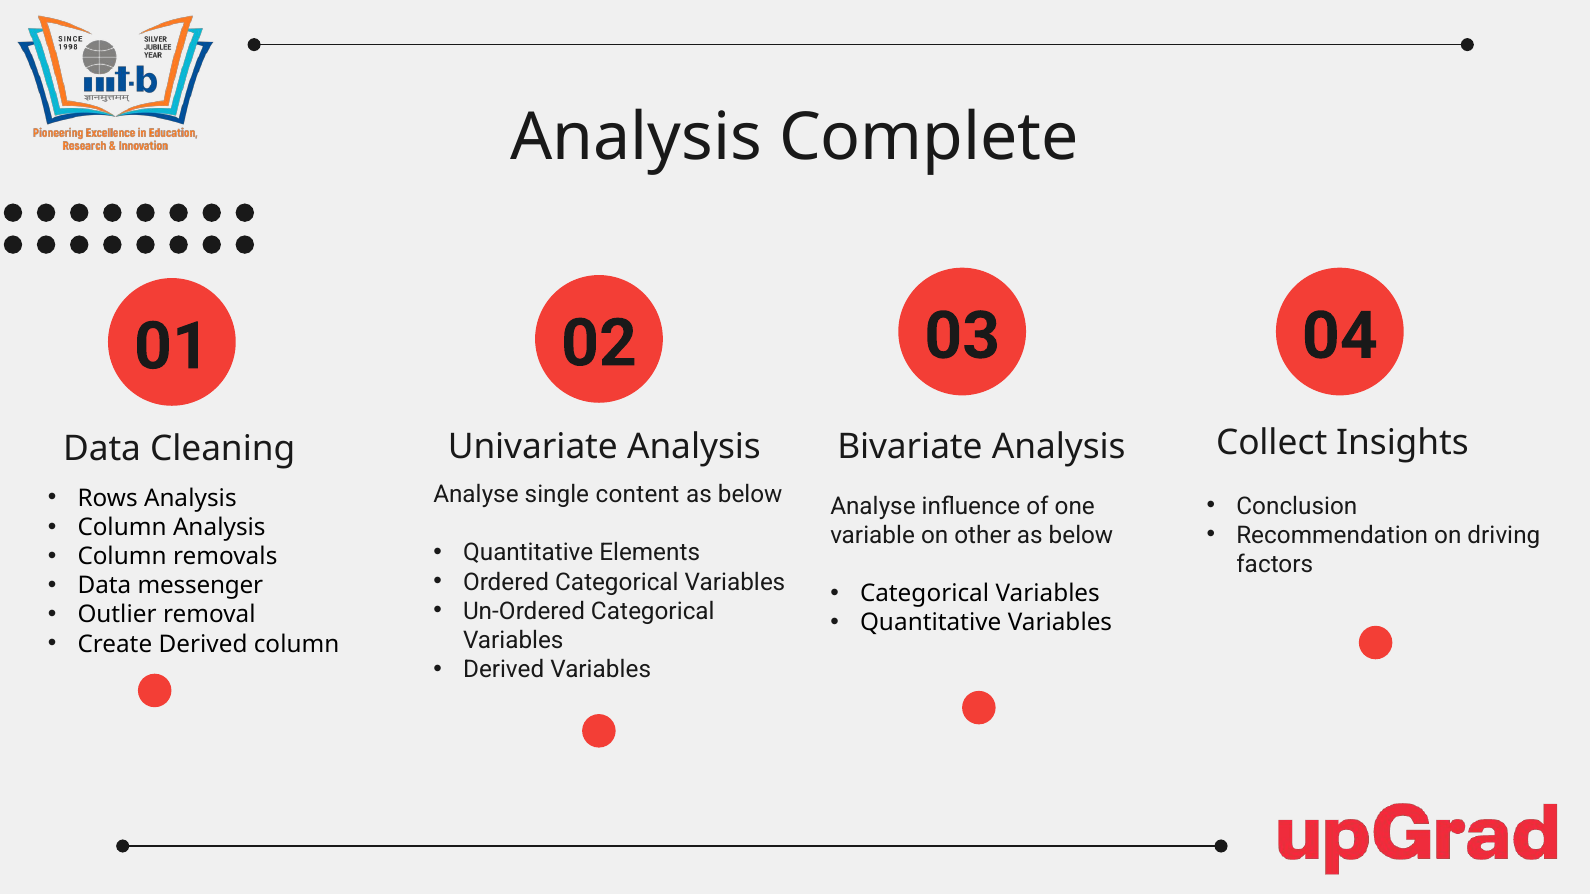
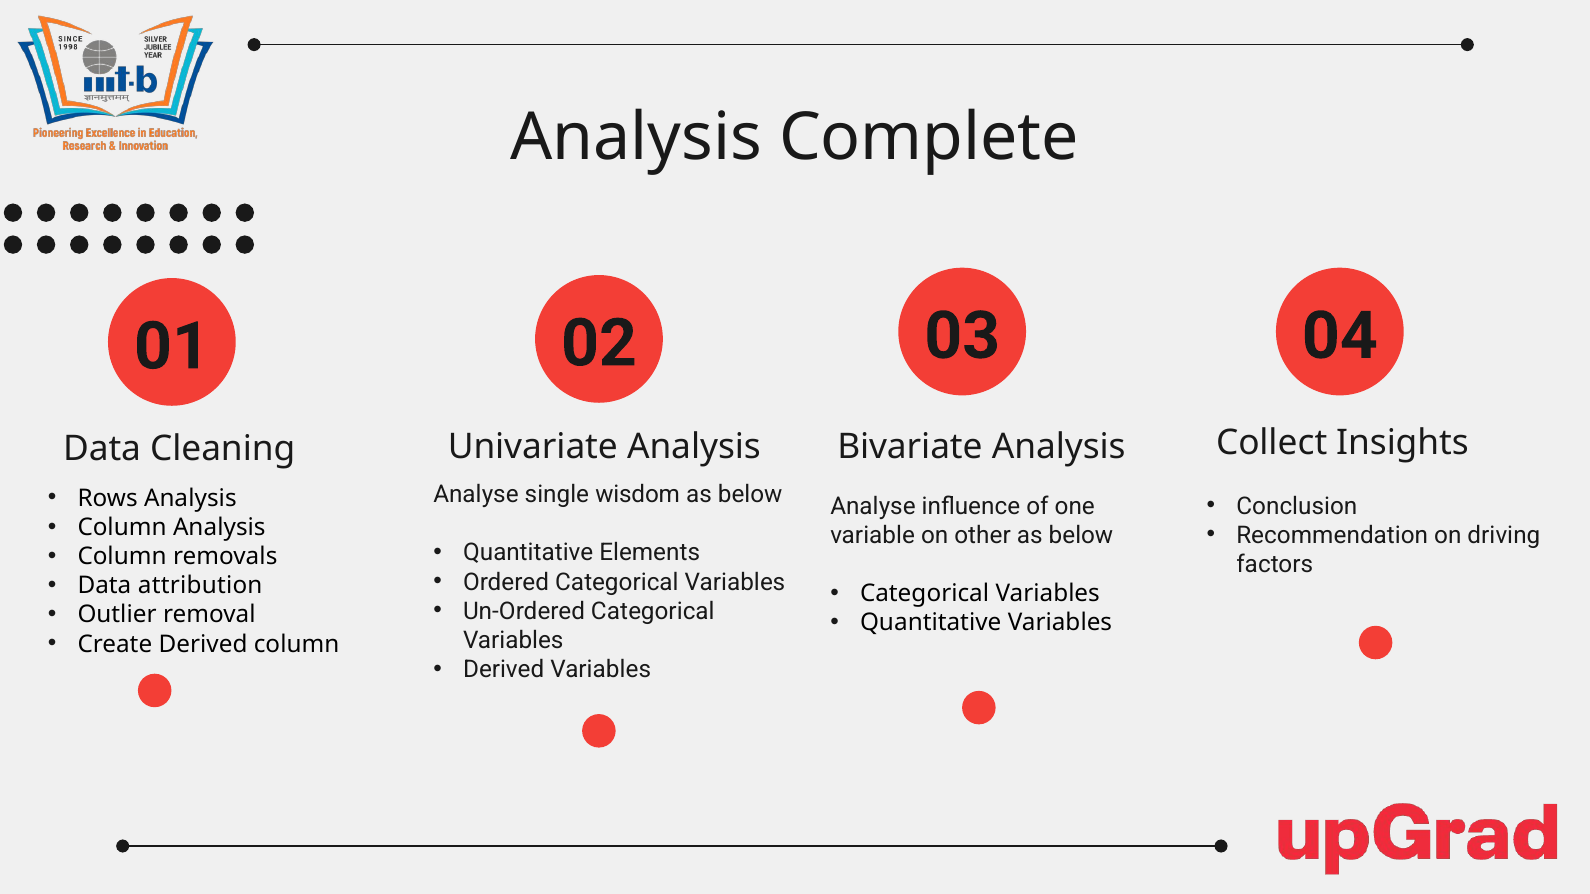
content: content -> wisdom (638, 495)
messenger: messenger -> attribution (200, 586)
